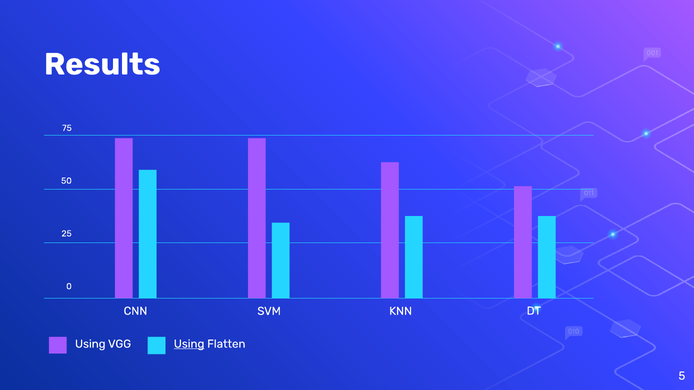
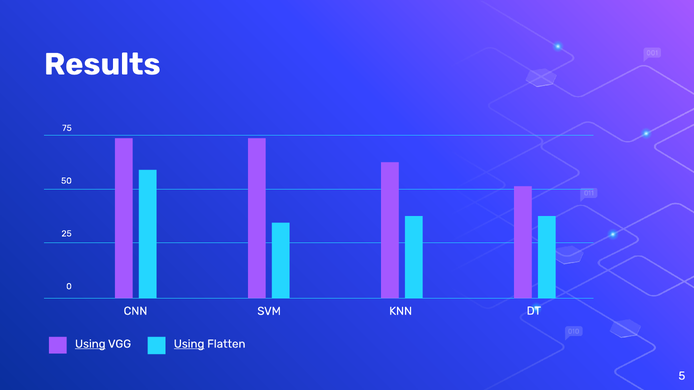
Using underline: none -> present (90, 344)
